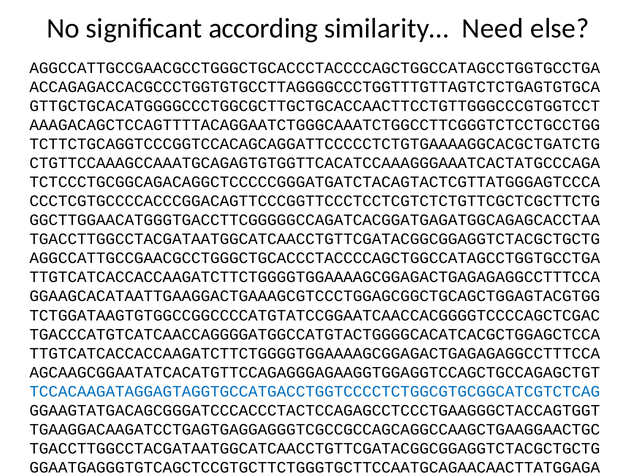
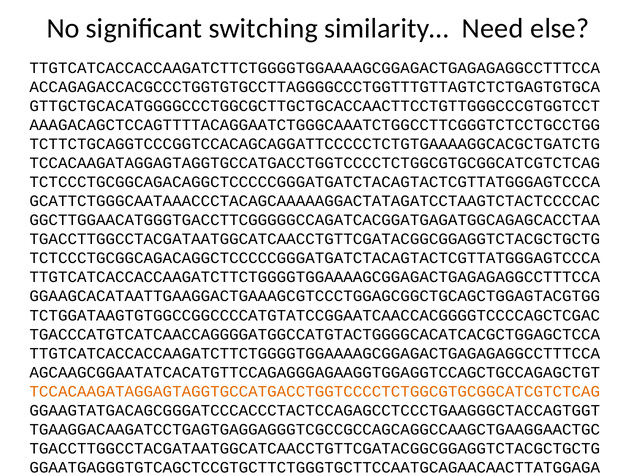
according: according -> switching (263, 28)
AGGCCATTGCCGAACGCCTGGGCTGCACCCTACCCCAGCTGGCCATAGCCTGGTGCCTGA: AGGCCATTGCCGAACGCCTGGGCTGCACCCTACCCCAGCTGGCCATAGCCTGGTGCCTGA -> TTGTCATCACCACCAAGATCTTCTGGGGTGGAAAAGCGGAGACTGAGAGAGGCCTTTCCA (315, 68)
CTGTTCCAAAGCCAAATGCAGAGTGTGGTTCACATCCAAAGGGAAATCACTATGCCCAGA: CTGTTCCAAAGCCAAATGCAGAGTGTGGTTCACATCCAAAGGGAAATCACTATGCCCAGA -> TCCACAAGATAGGAGTAGGTGCCATGACCTGGTCCCCTCTGGCGTGCGGCATCGTCTCAG (315, 163)
CCCTCGTGCCCCACCCGGACAGTTCCCGGTTCCCTCCTCGTCTCTGTTCGCTCGCTTCTG: CCCTCGTGCCCCACCCGGACAGTTCCCGGTTCCCTCCTCGTCTCTGTTCGCTCGCTTCTG -> GCATTCTGGGCAATAAACCCTACAGCAAAAAGGACTATAGATCCTAAGTCTACTCCCCAC (315, 201)
AGGCCATTGCCGAACGCCTGGGCTGCACCCTACCCCAGCTGGCCATAGCCTGGTGCCTGA: AGGCCATTGCCGAACGCCTGGGCTGCACCCTACCCCAGCTGGCCATAGCCTGGTGCCTGA -> TCTCCCTGCGGCAGACAGGCTCCCCCGGGATGATCTACAGTACTCGTTATGGGAGTCCCA (315, 258)
TCCACAAGATAGGAGTAGGTGCCATGACCTGGTCCCCTCTGGCGTGCGGCATCGTCTCAG colour: blue -> orange (315, 391)
